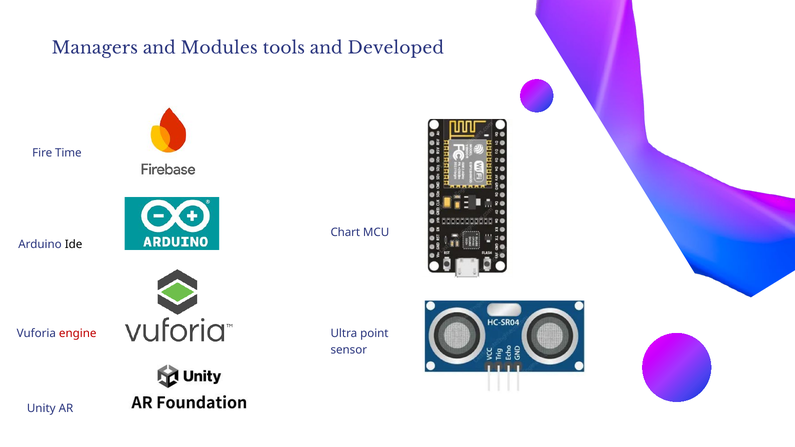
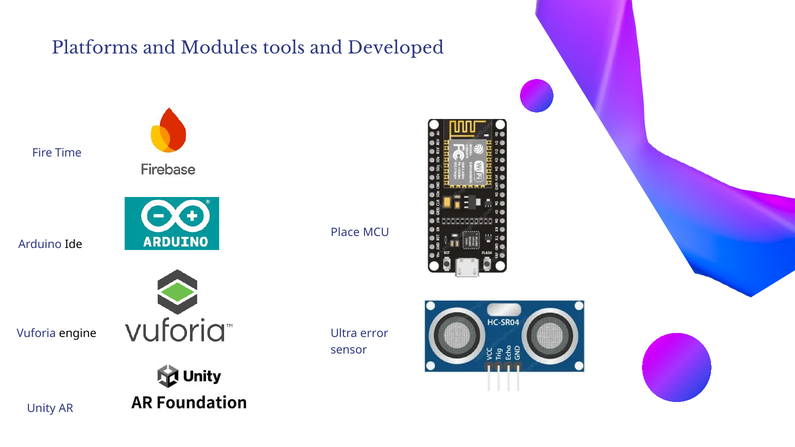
Managers: Managers -> Platforms (95, 48)
Chart: Chart -> Place (345, 232)
engine colour: red -> black (78, 334)
point: point -> error (374, 334)
